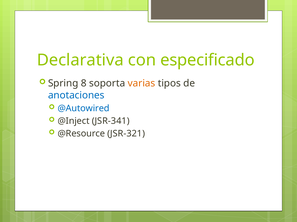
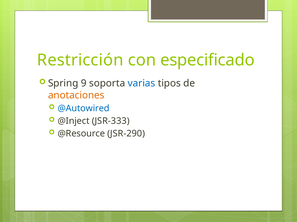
Declarativa: Declarativa -> Restricción (80, 60)
8: 8 -> 9 (84, 84)
varias colour: orange -> blue (142, 84)
anotaciones colour: blue -> orange (76, 95)
JSR-341: JSR-341 -> JSR-333 (111, 121)
JSR-321: JSR-321 -> JSR-290 (126, 134)
